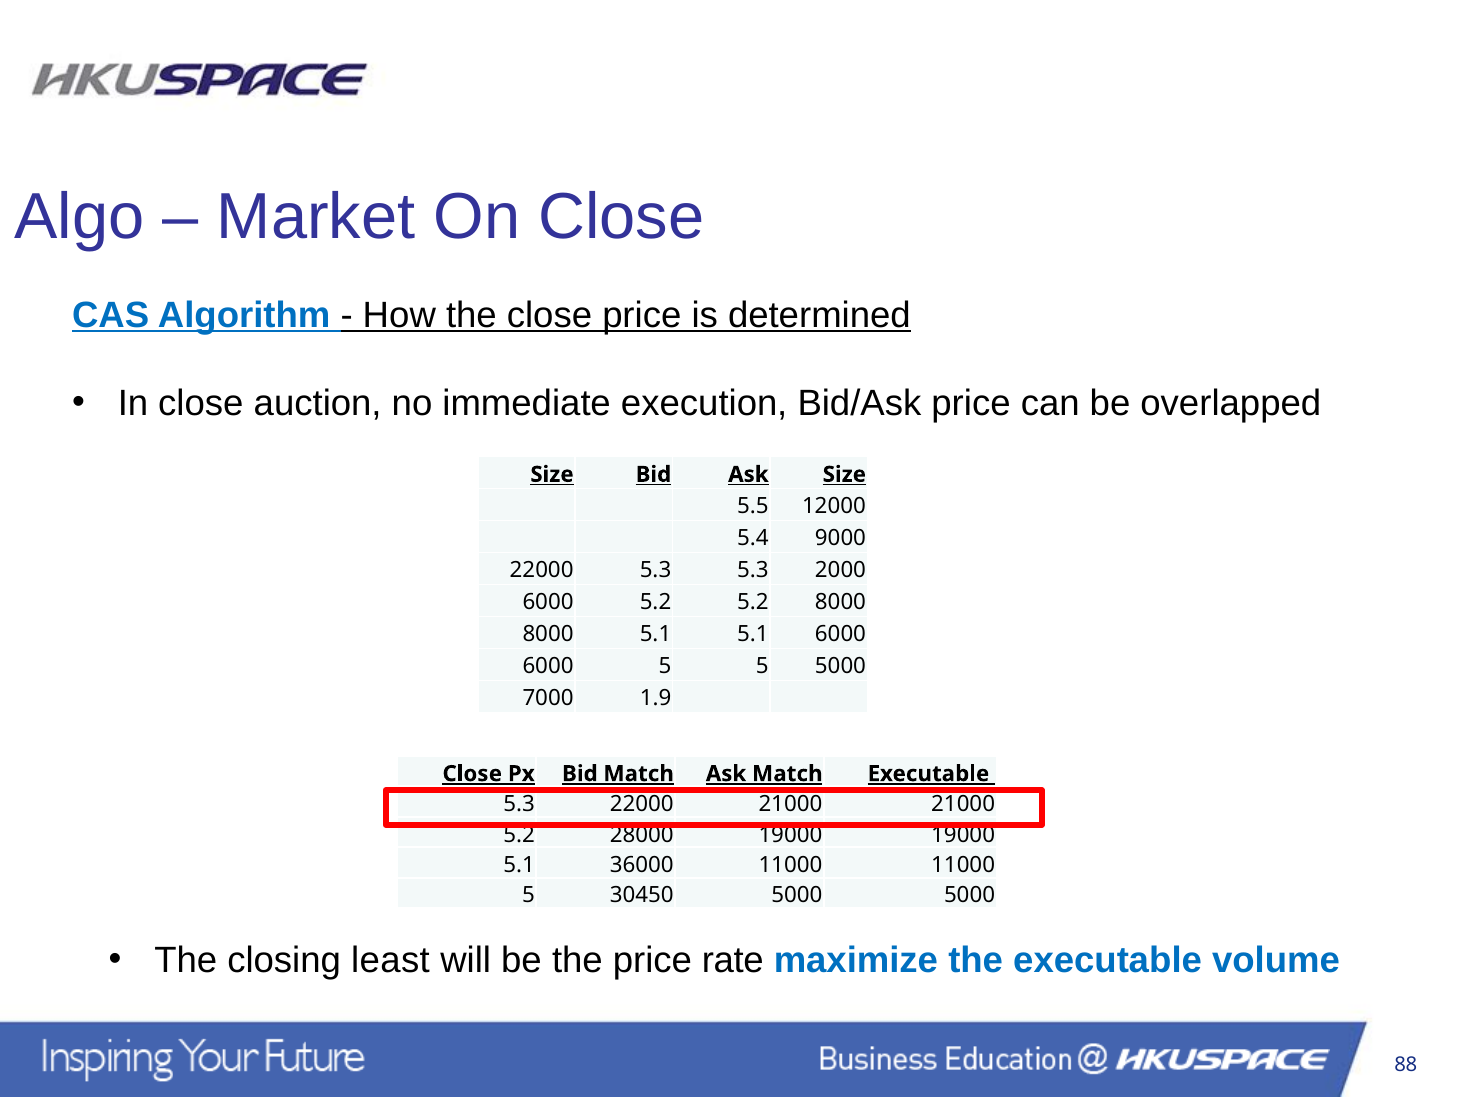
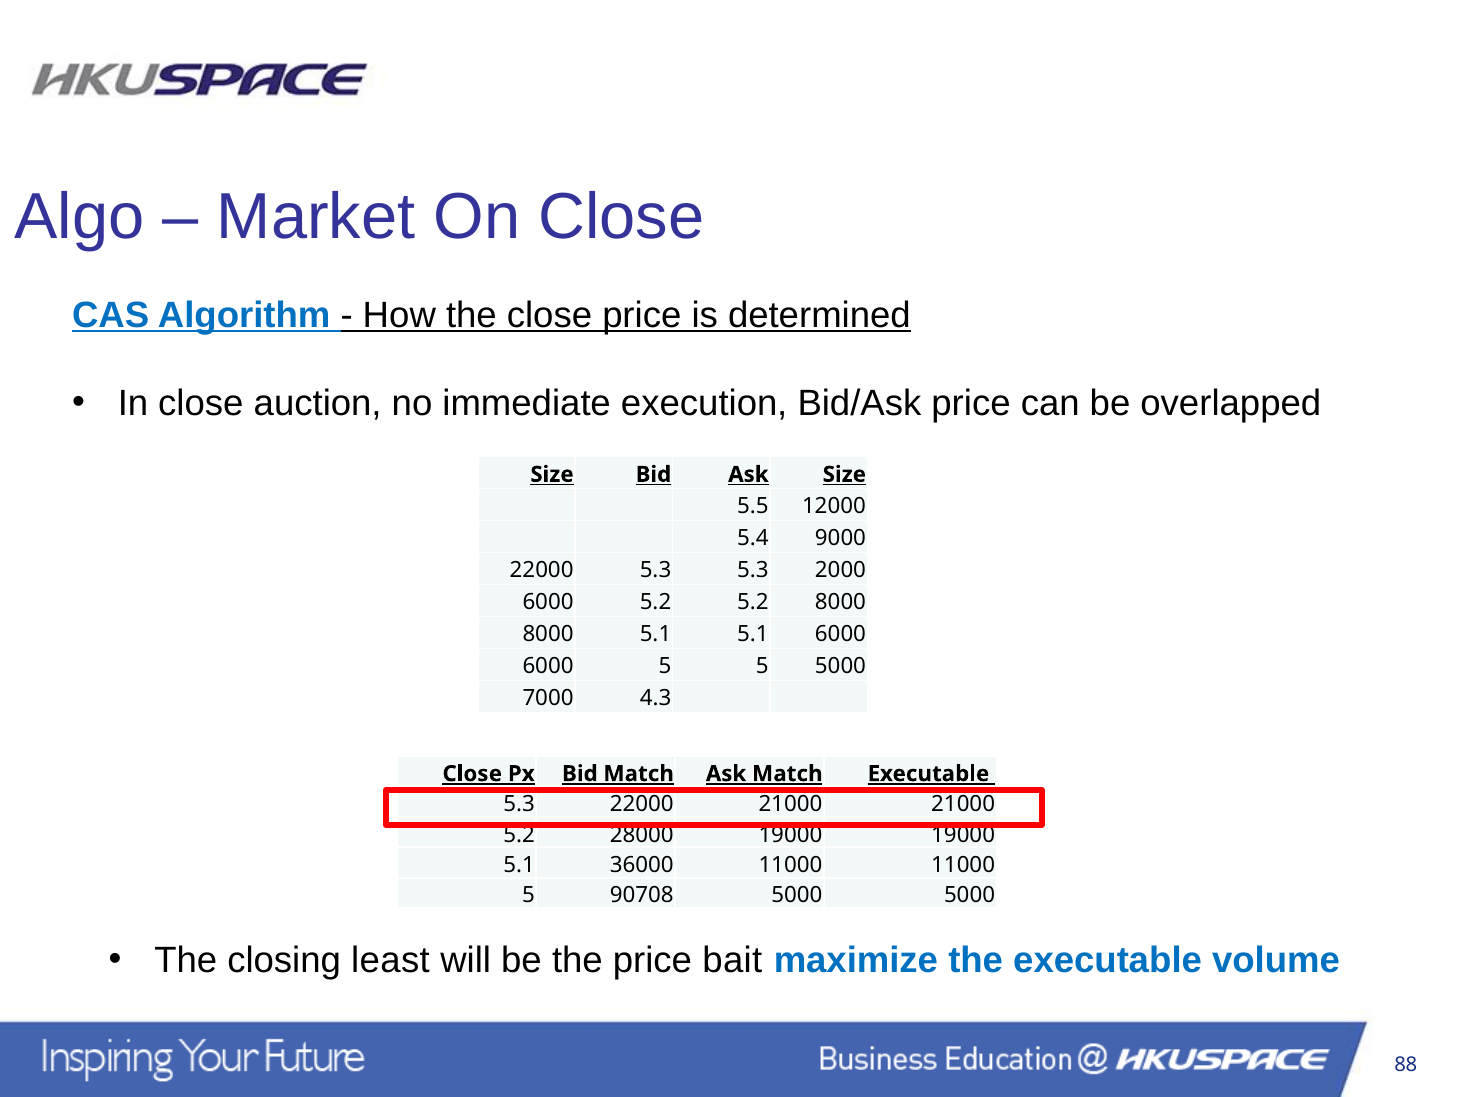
1.9: 1.9 -> 4.3 (656, 698)
30450: 30450 -> 90708 (642, 895)
rate: rate -> bait (732, 960)
